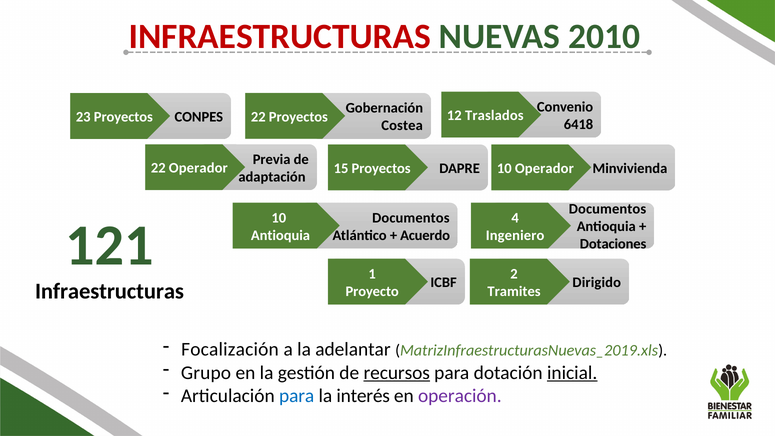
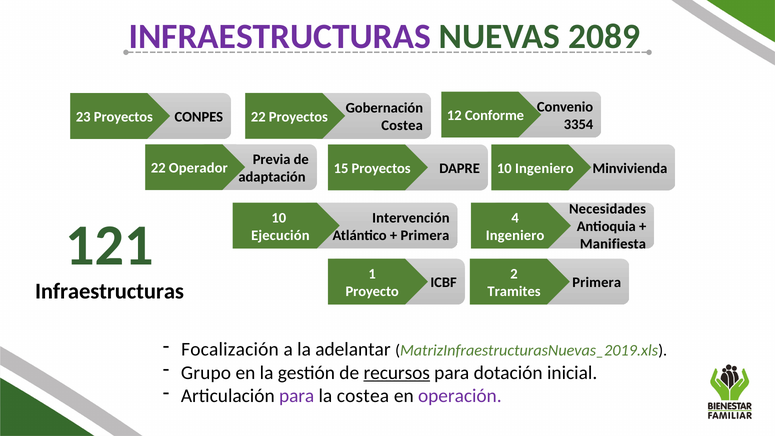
INFRAESTRUCTURAS colour: red -> purple (280, 36)
2010: 2010 -> 2089 (604, 36)
Traslados: Traslados -> Conforme (494, 116)
6418: 6418 -> 3354 (579, 124)
10 Operador: Operador -> Ingeniero (544, 168)
Documentos: Documentos -> Necesidades (607, 209)
Documentos: Documentos -> Intervención (411, 218)
Antioquia: Antioquia -> Ejecución (280, 235)
Acuerdo: Acuerdo -> Primera (425, 235)
Dotaciones: Dotaciones -> Manifiesta (613, 244)
Dirigido: Dirigido -> Primera (597, 283)
inicial underline: present -> none (572, 373)
para colour: blue -> purple (297, 396)
la interés: interés -> costea (363, 396)
